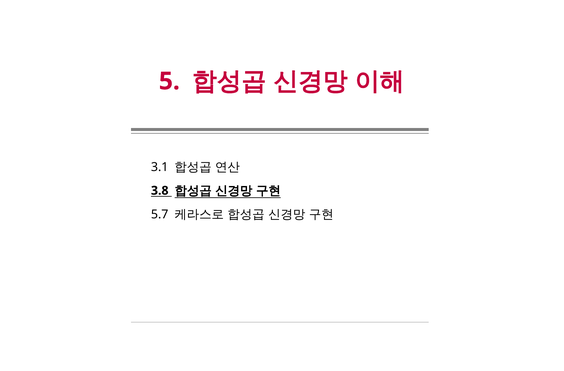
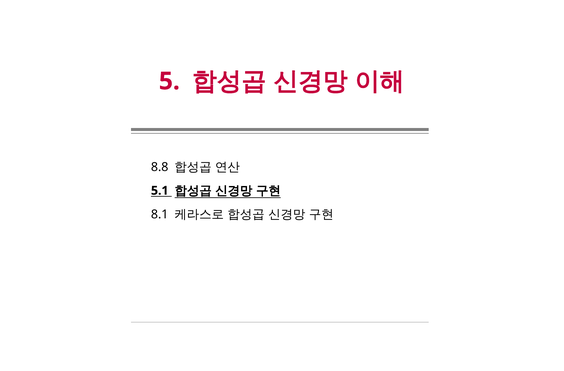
3.1: 3.1 -> 8.8 (160, 167)
3.8: 3.8 -> 5.1 (160, 190)
5.7: 5.7 -> 8.1 (160, 214)
